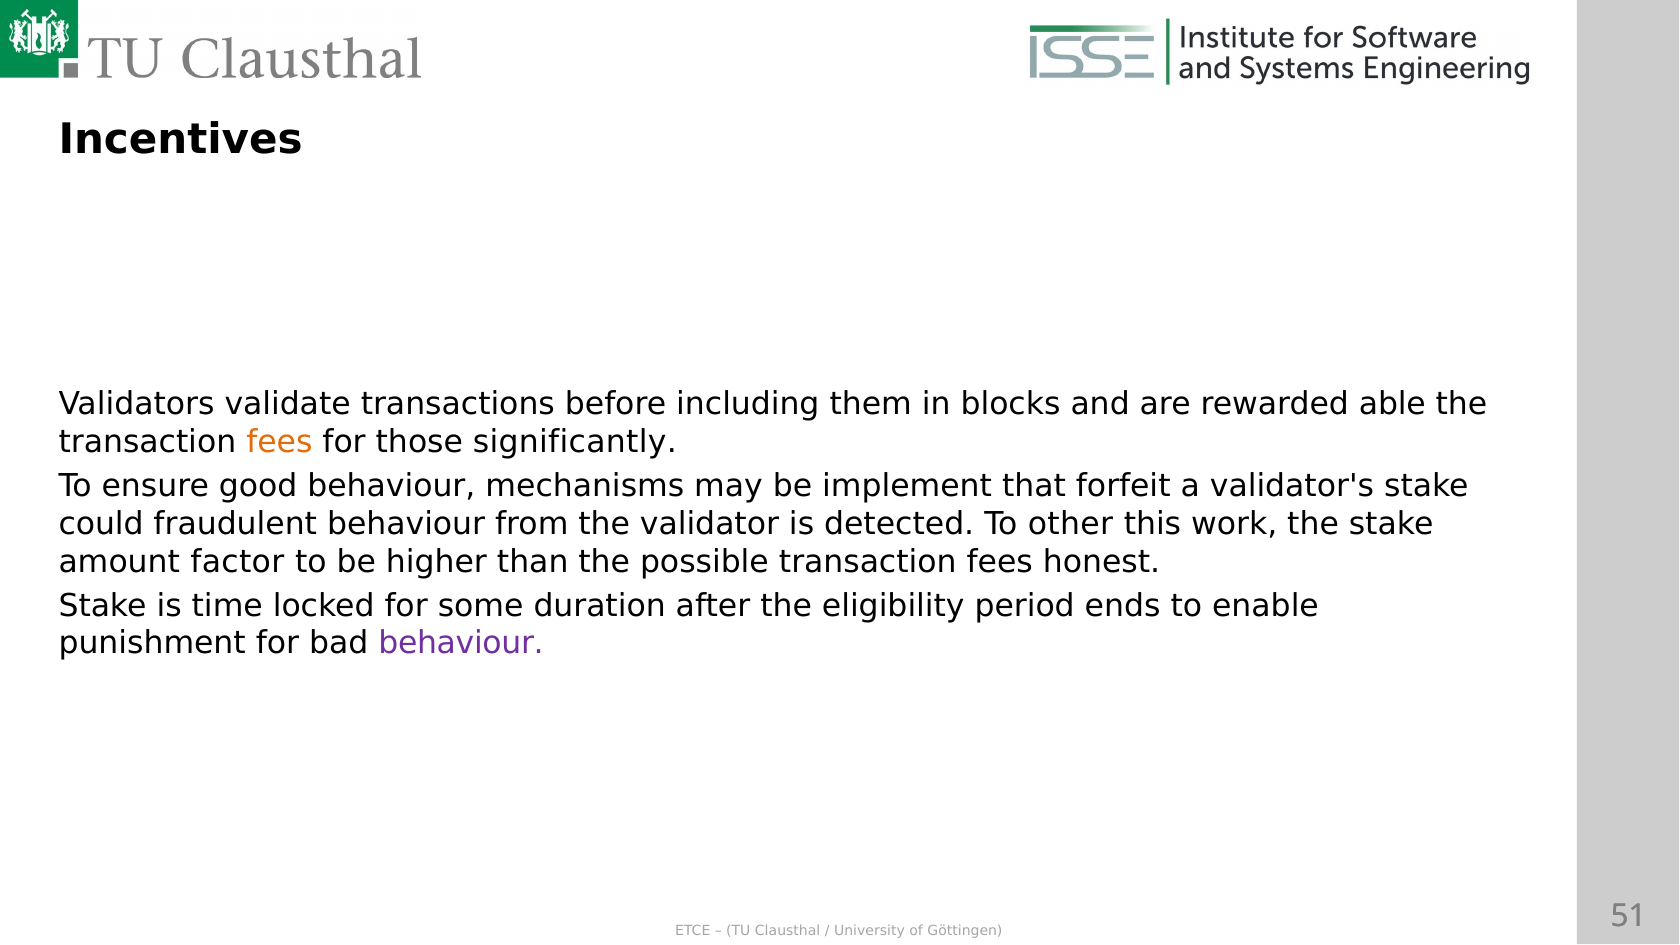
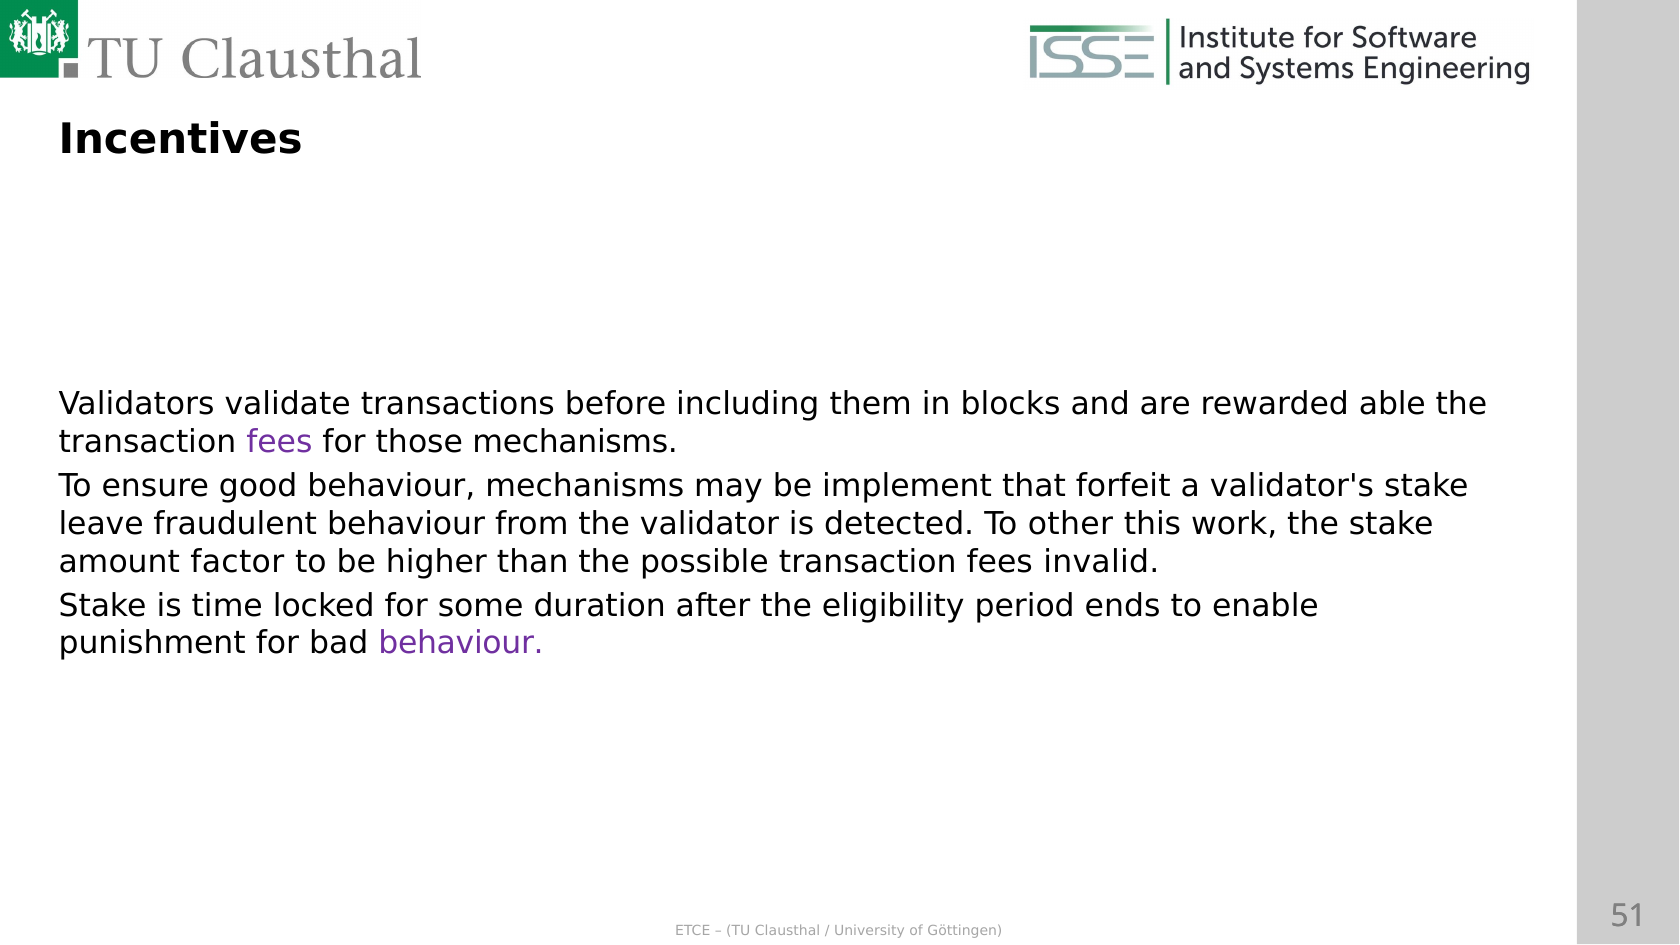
fees colour: orange -> purple (279, 442)
those significantly: significantly -> mechanisms (575, 442)
could: could -> leave (101, 524)
honest: honest -> invalid (1101, 562)
